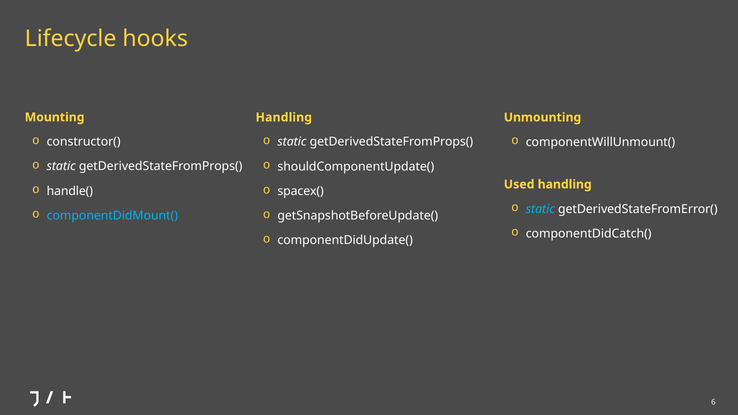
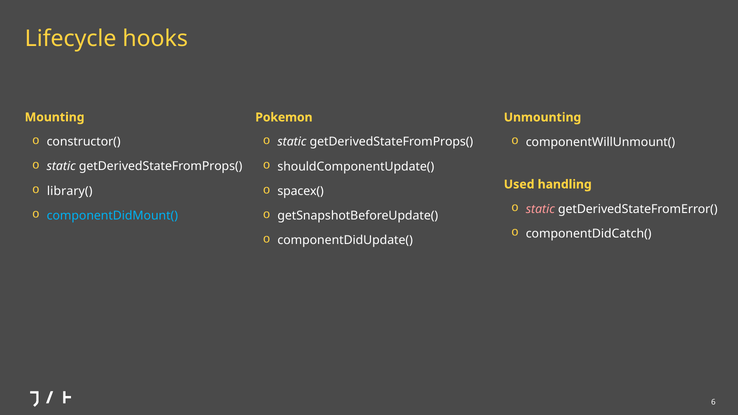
Handling: Handling -> Pokemon (284, 117)
handle(: handle( -> library( (70, 191)
static colour: light blue -> pink (540, 209)
